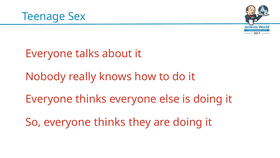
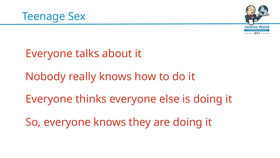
So everyone thinks: thinks -> knows (110, 122)
